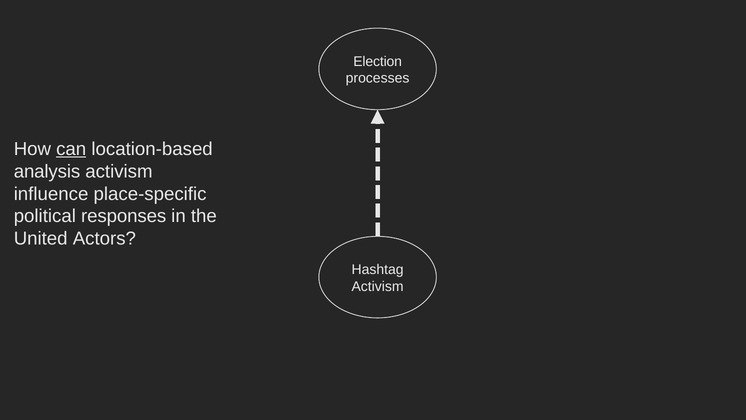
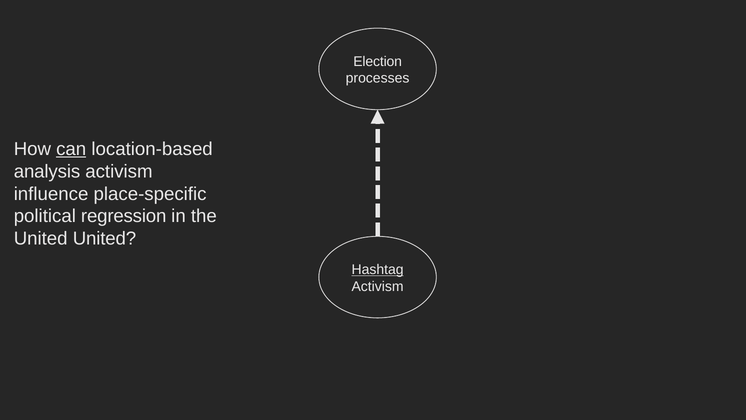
responses: responses -> regression (124, 216)
United Actors: Actors -> United (104, 238)
Hashtag underline: none -> present (378, 269)
